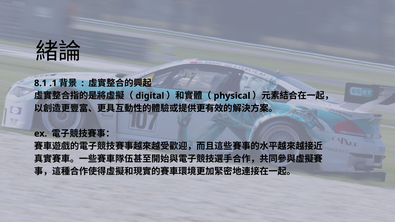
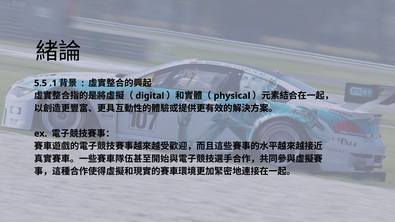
8.1: 8.1 -> 5.5 (41, 83)
